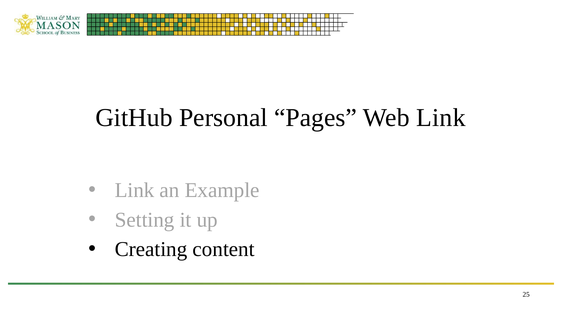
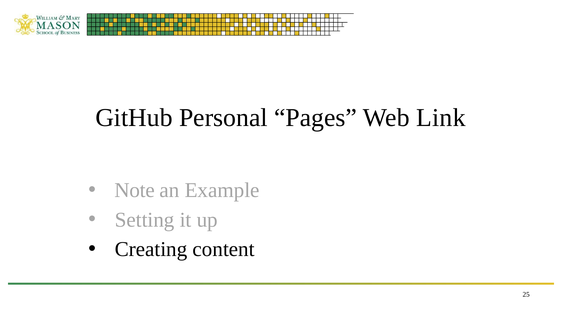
Link: Link -> Note (135, 190)
